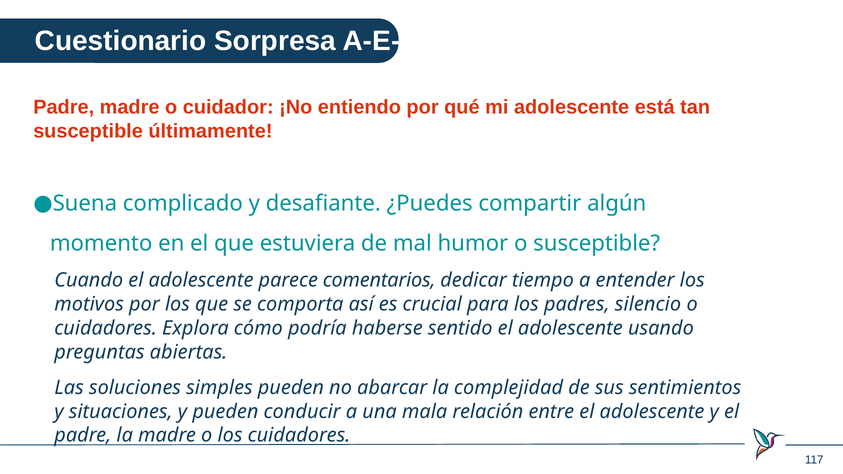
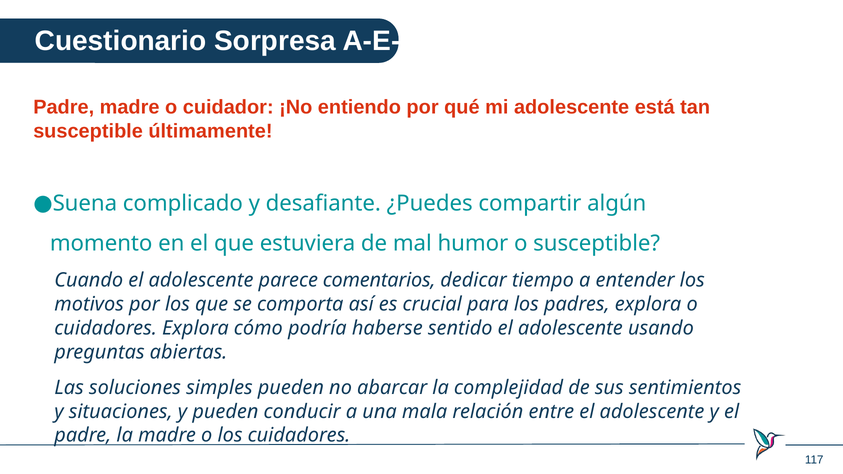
padres silencio: silencio -> explora (648, 304)
